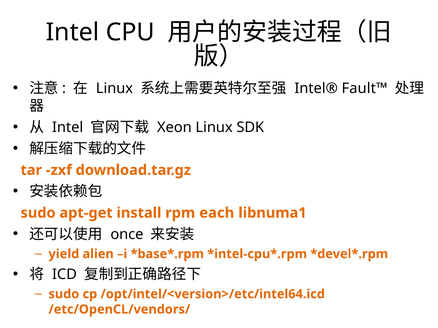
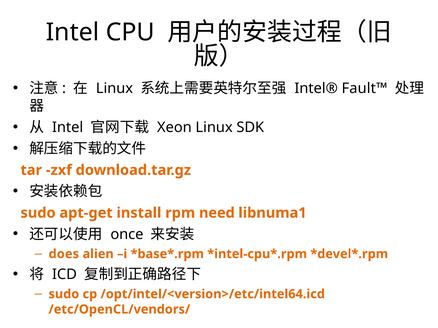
each: each -> need (217, 213)
yield: yield -> does (64, 254)
